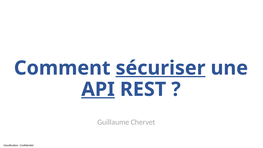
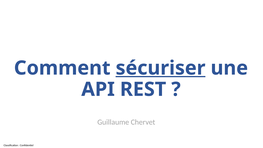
API underline: present -> none (98, 89)
